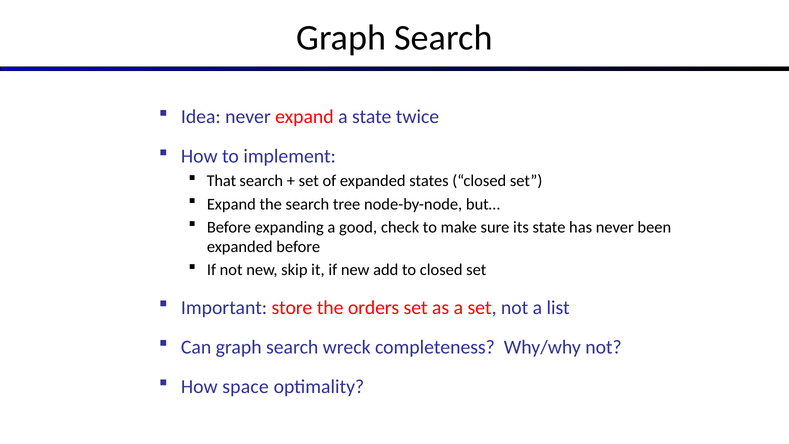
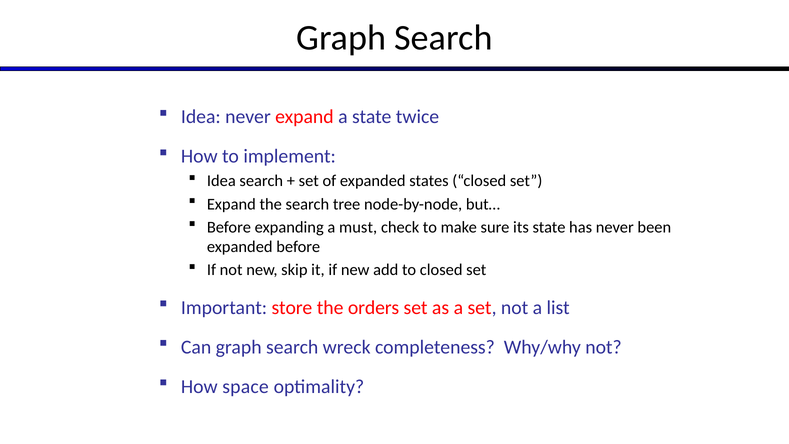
That: That -> Idea (221, 181)
good: good -> must (358, 227)
